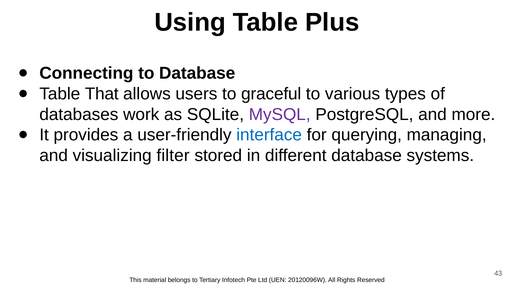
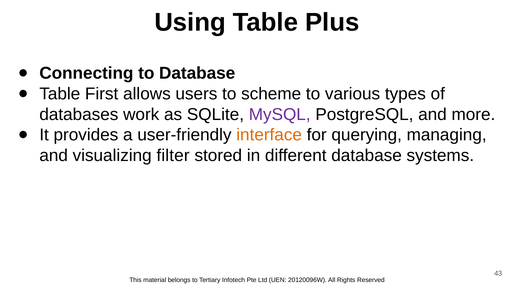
That: That -> First (102, 94)
graceful: graceful -> scheme (271, 94)
interface colour: blue -> orange (269, 135)
